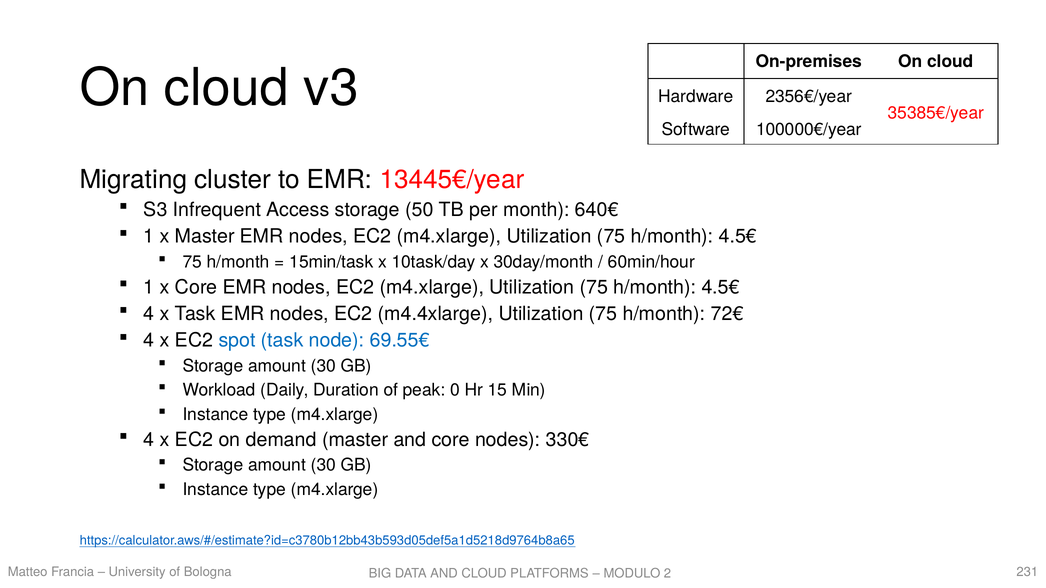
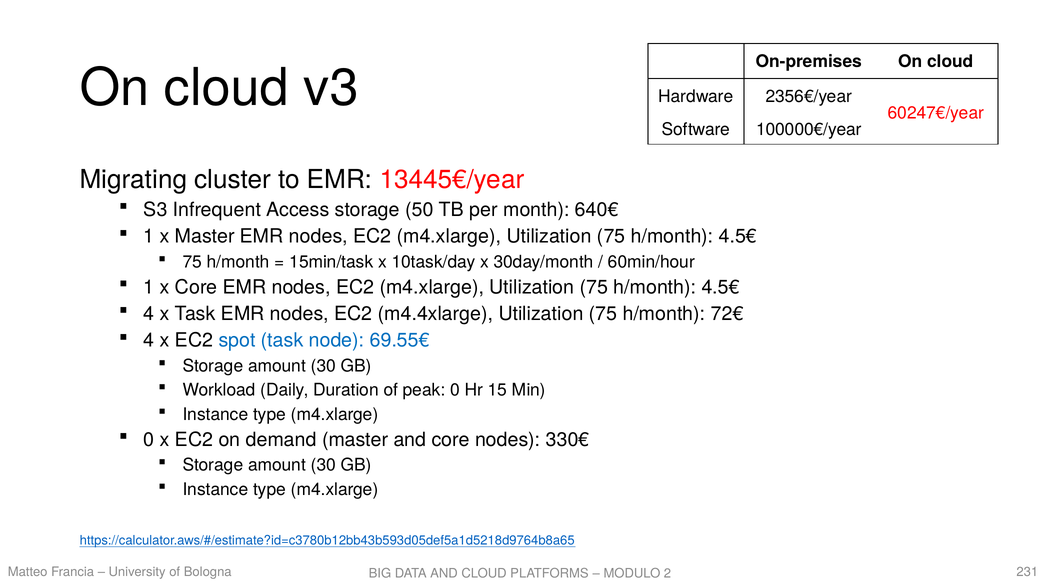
35385€/year: 35385€/year -> 60247€/year (936, 113)
4: 4 -> 0 (149, 440)
